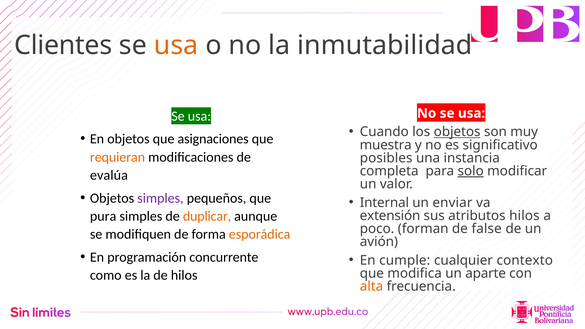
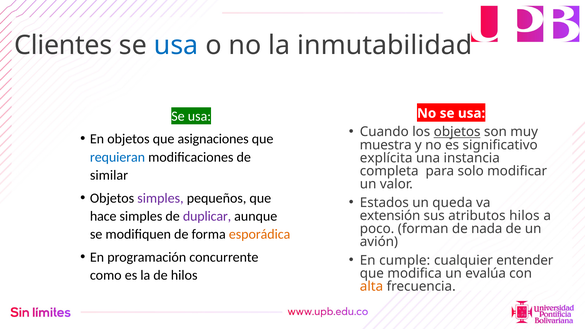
usa colour: orange -> blue (176, 45)
requieran colour: orange -> blue (117, 157)
posibles: posibles -> explícita (386, 158)
solo underline: present -> none (471, 171)
evalúa: evalúa -> similar (109, 175)
Internal: Internal -> Estados (384, 203)
enviar: enviar -> queda (452, 203)
pura: pura -> hace (103, 216)
duplicar colour: orange -> purple (207, 216)
false: false -> nada (487, 229)
contexto: contexto -> entender (525, 260)
aparte: aparte -> evalúa (486, 273)
